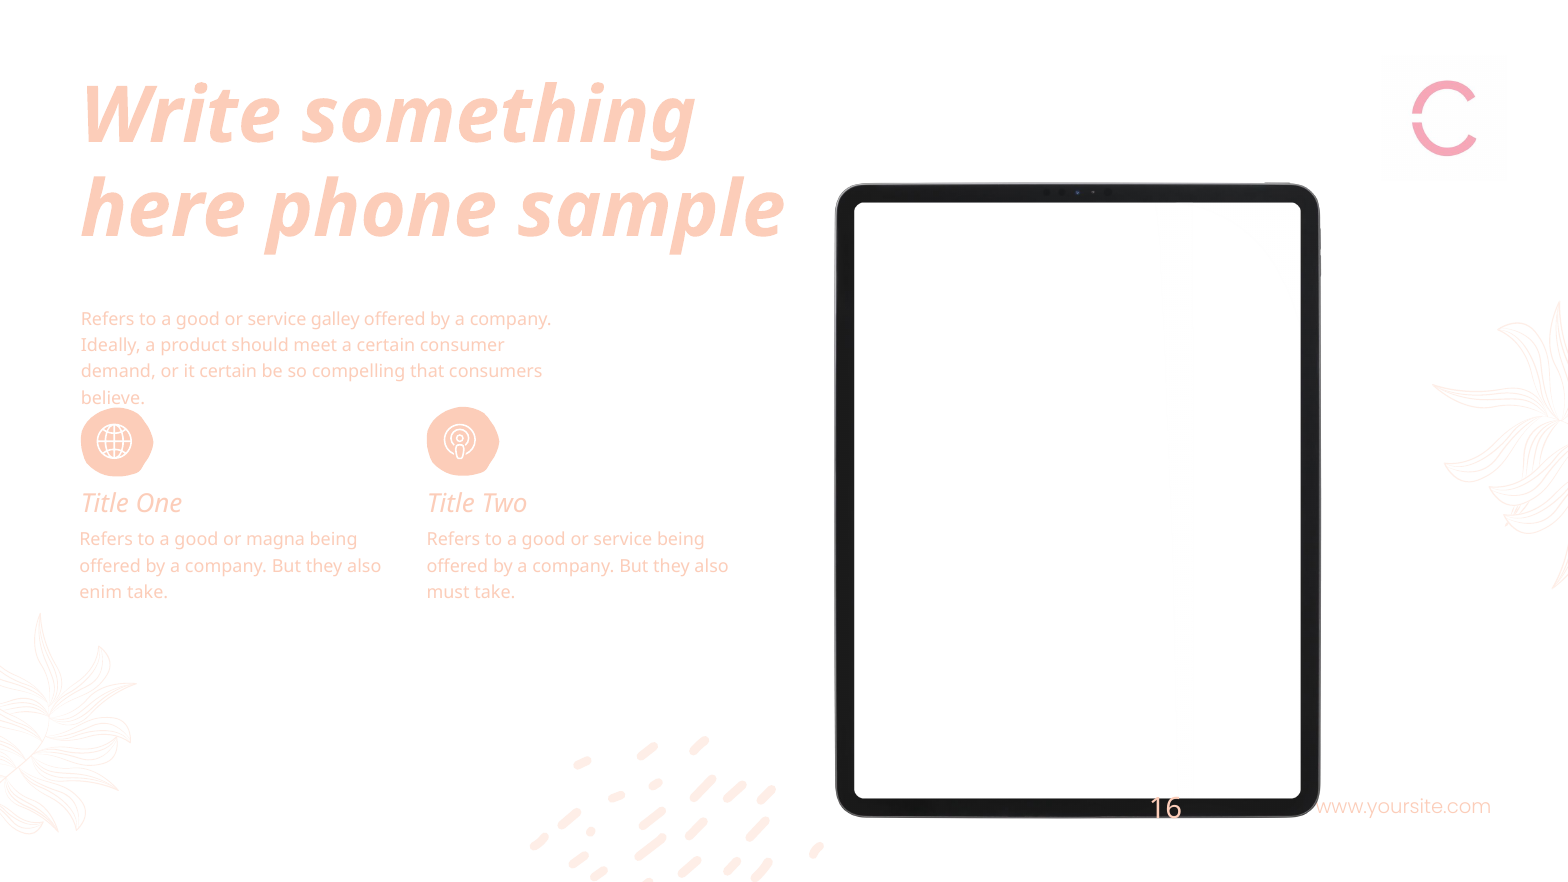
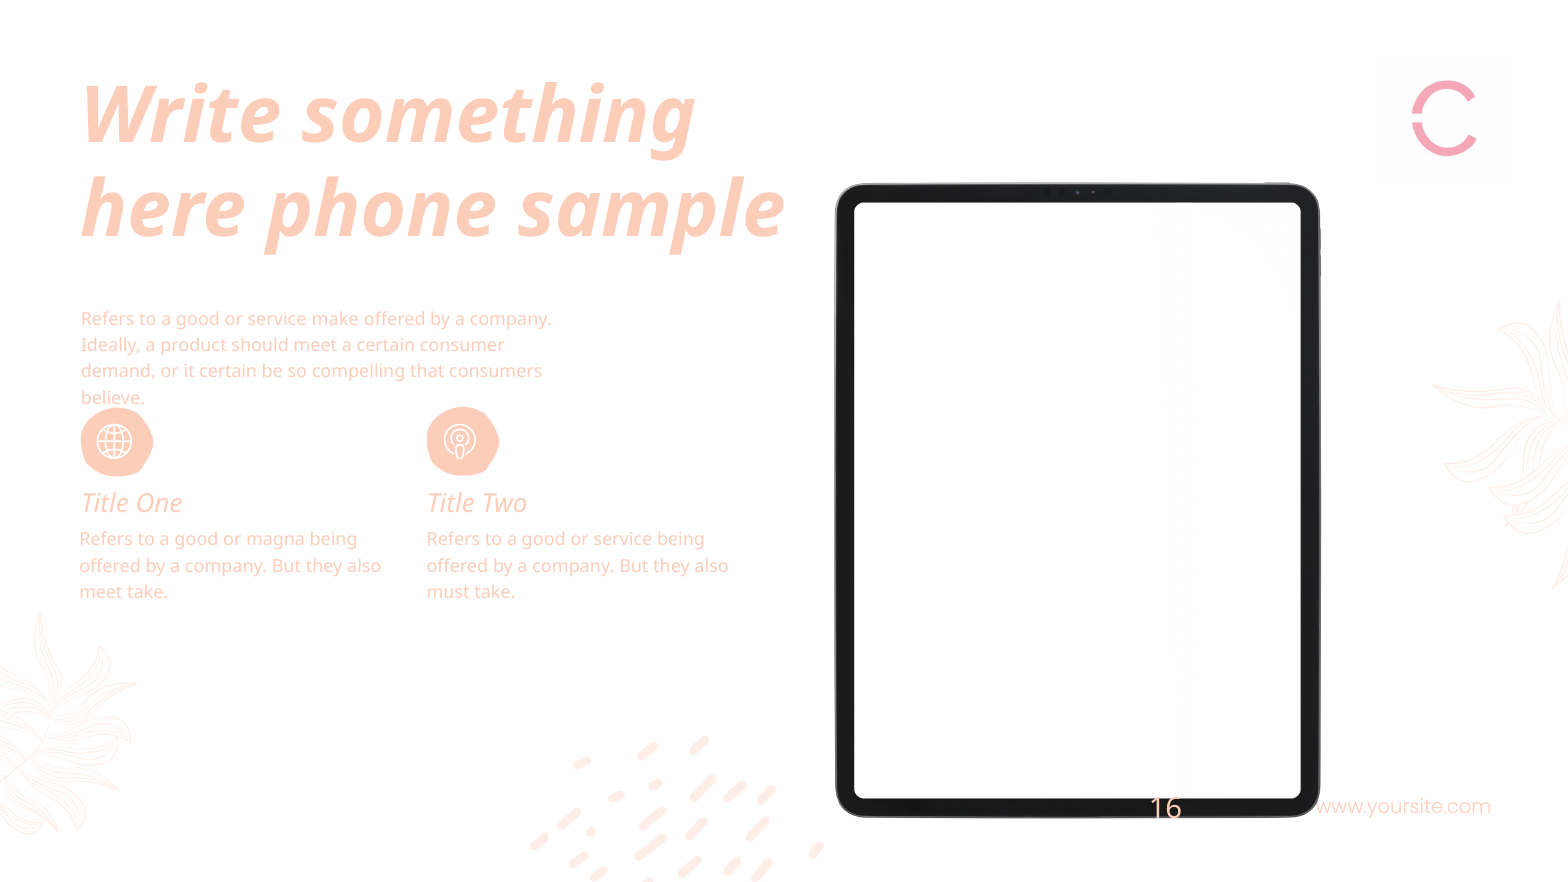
galley: galley -> make (335, 319)
enim: enim -> meet (101, 593)
